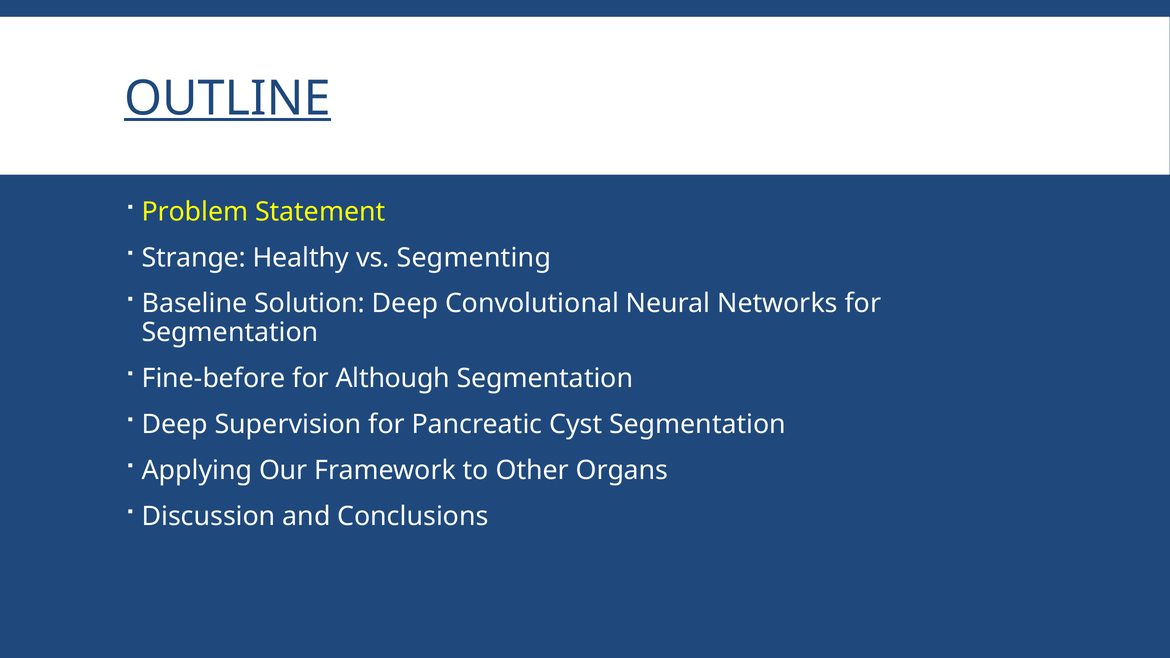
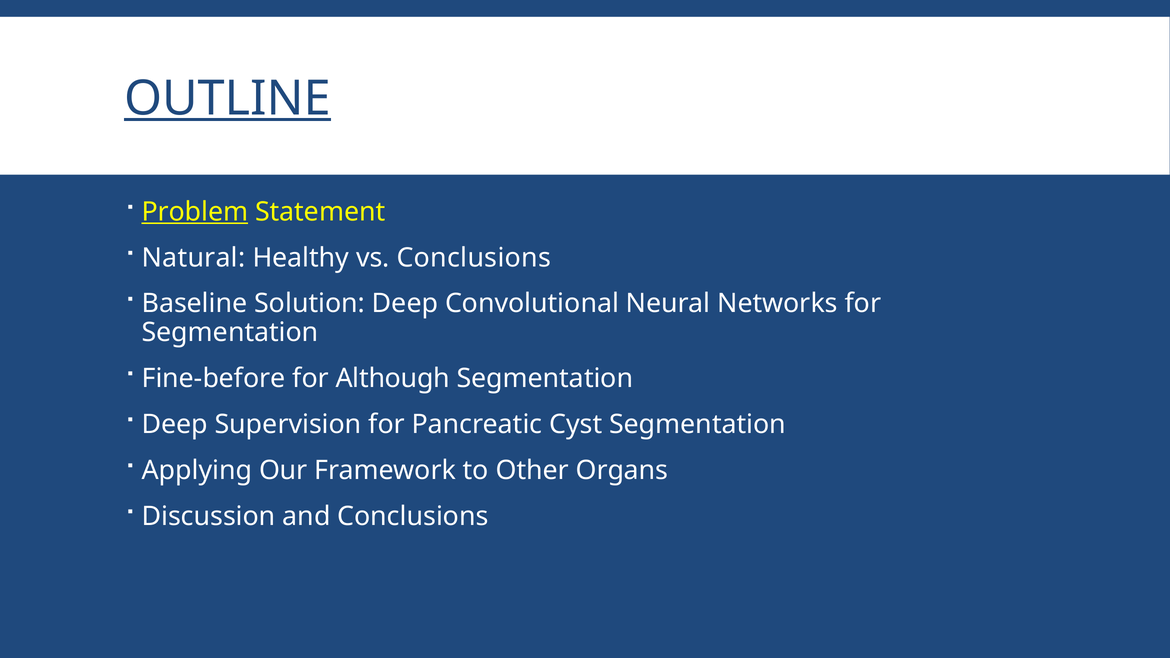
Problem underline: none -> present (195, 212)
Strange: Strange -> Natural (194, 258)
vs Segmenting: Segmenting -> Conclusions (474, 258)
